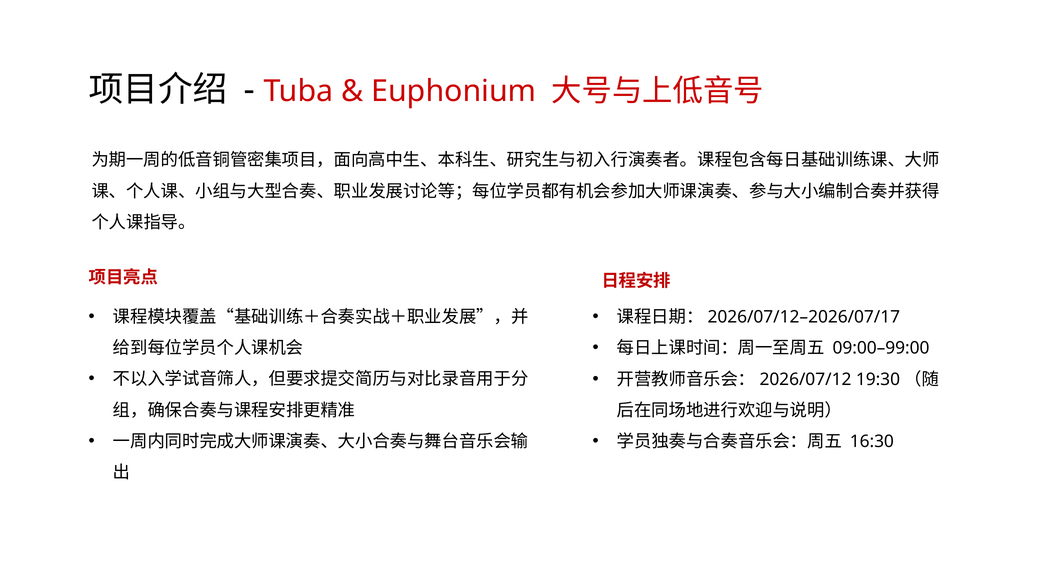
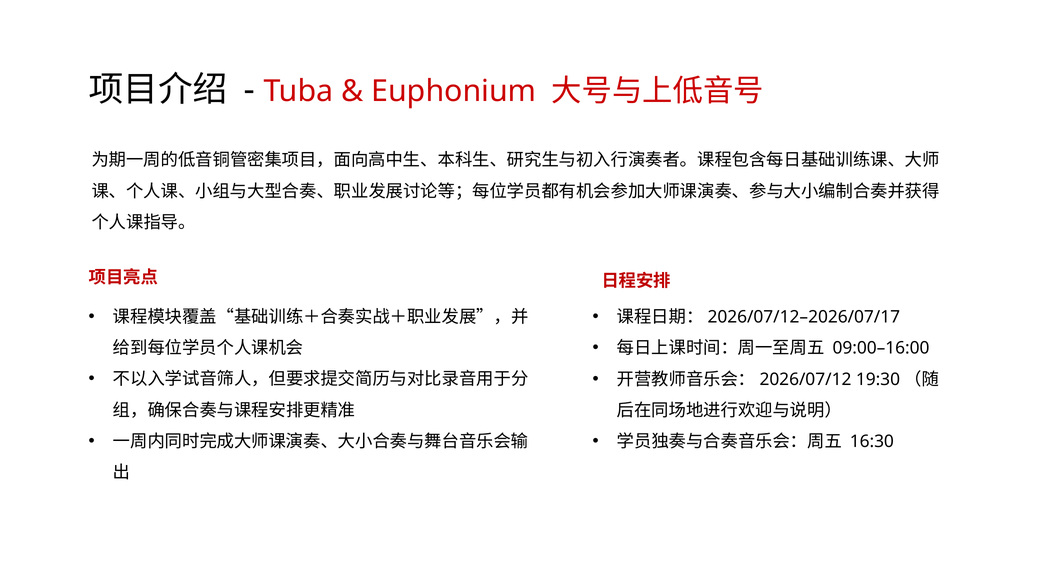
09:00–99:00: 09:00–99:00 -> 09:00–16:00 (881, 349)
